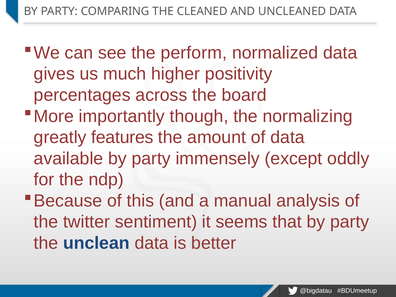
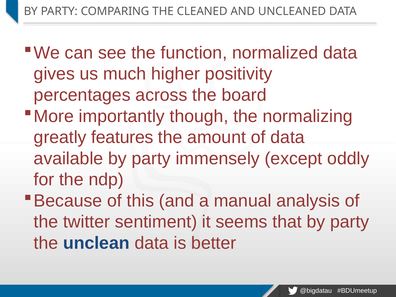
perform: perform -> function (194, 53)
